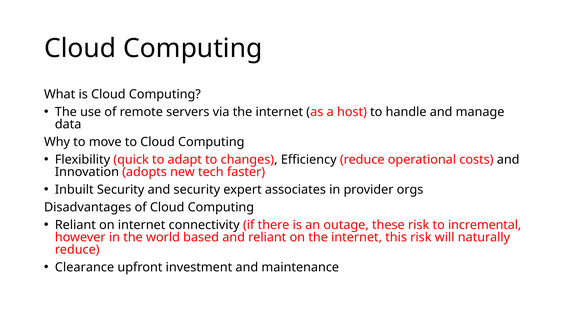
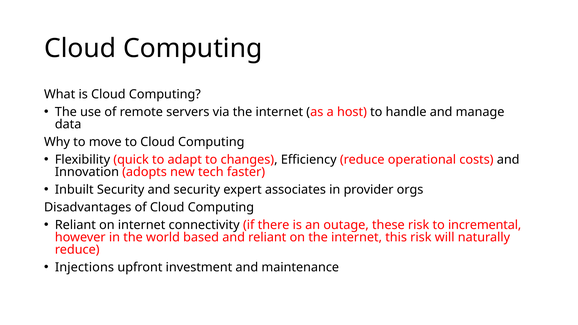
Clearance: Clearance -> Injections (84, 267)
